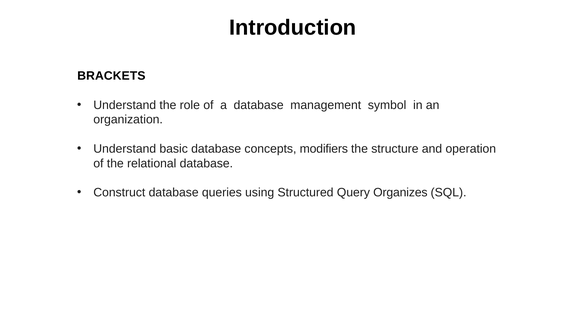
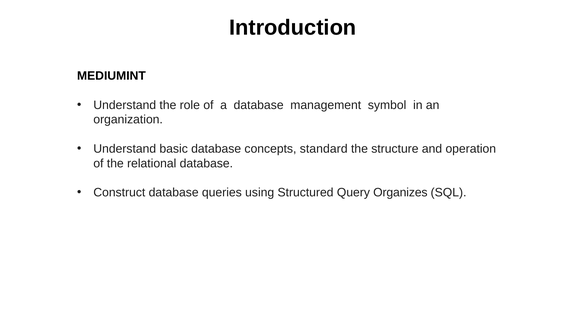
BRACKETS: BRACKETS -> MEDIUMINT (111, 76)
modifiers: modifiers -> standard (324, 149)
